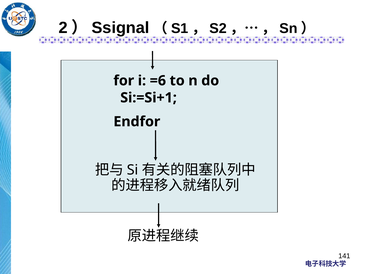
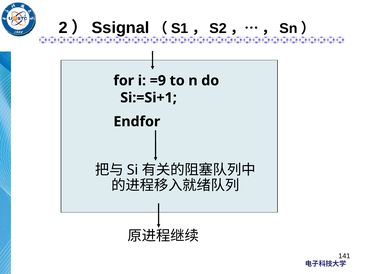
=6: =6 -> =9 (158, 81)
